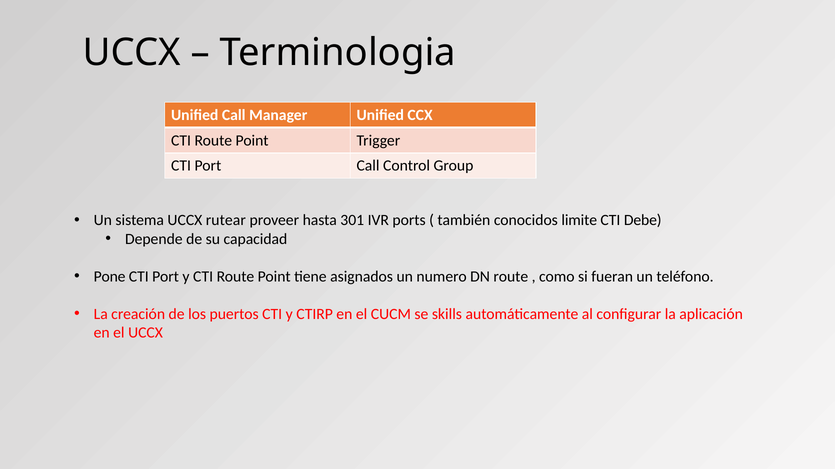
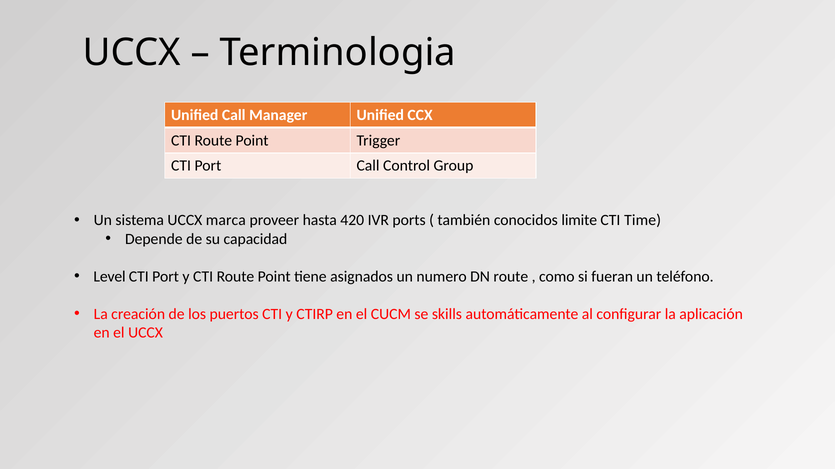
rutear: rutear -> marca (226, 221)
301: 301 -> 420 (352, 221)
Debe: Debe -> Time (643, 221)
Pone: Pone -> Level (110, 277)
